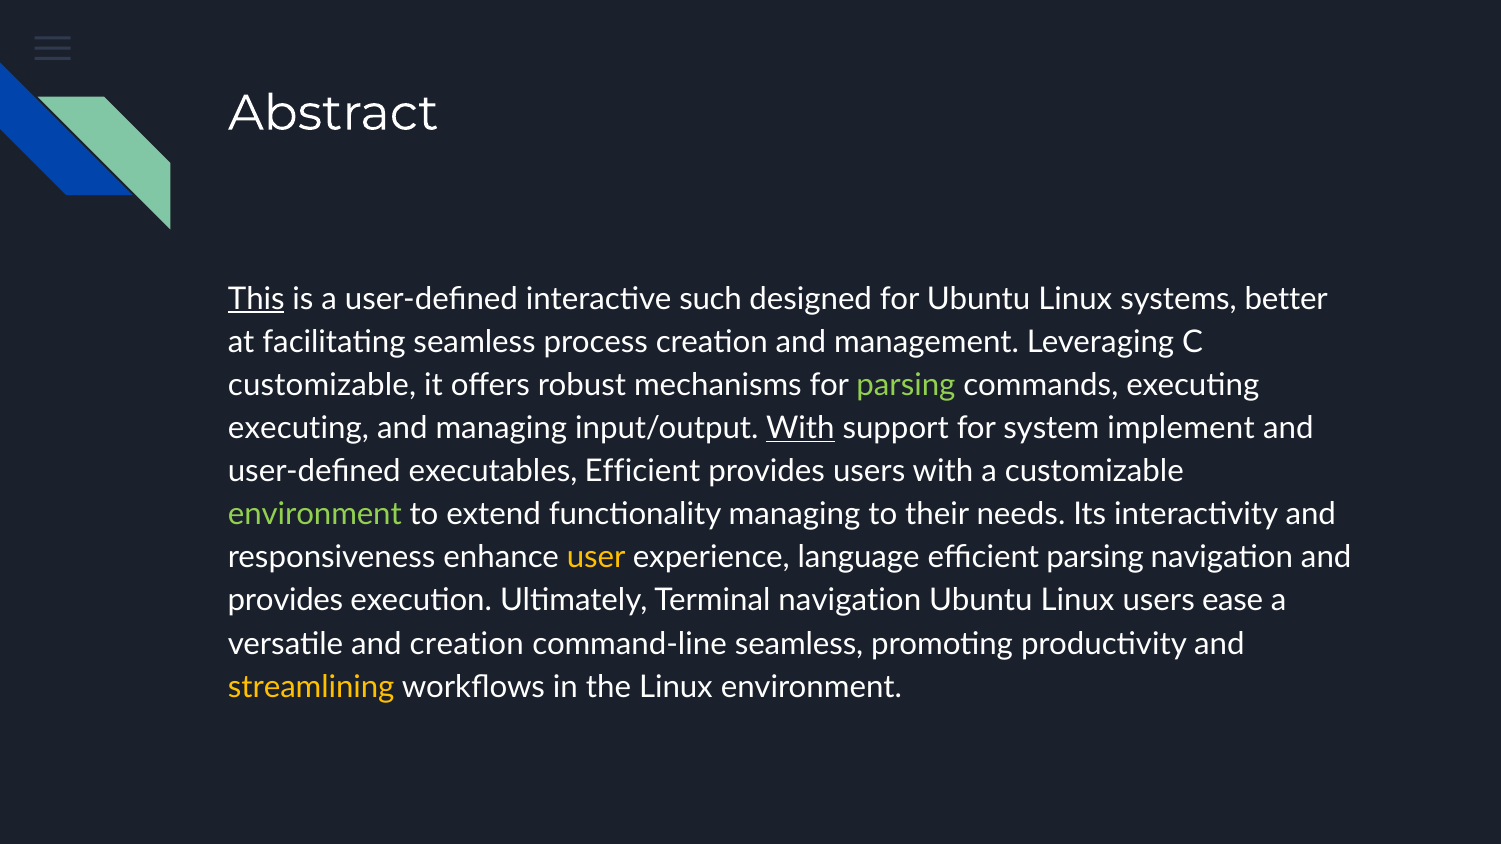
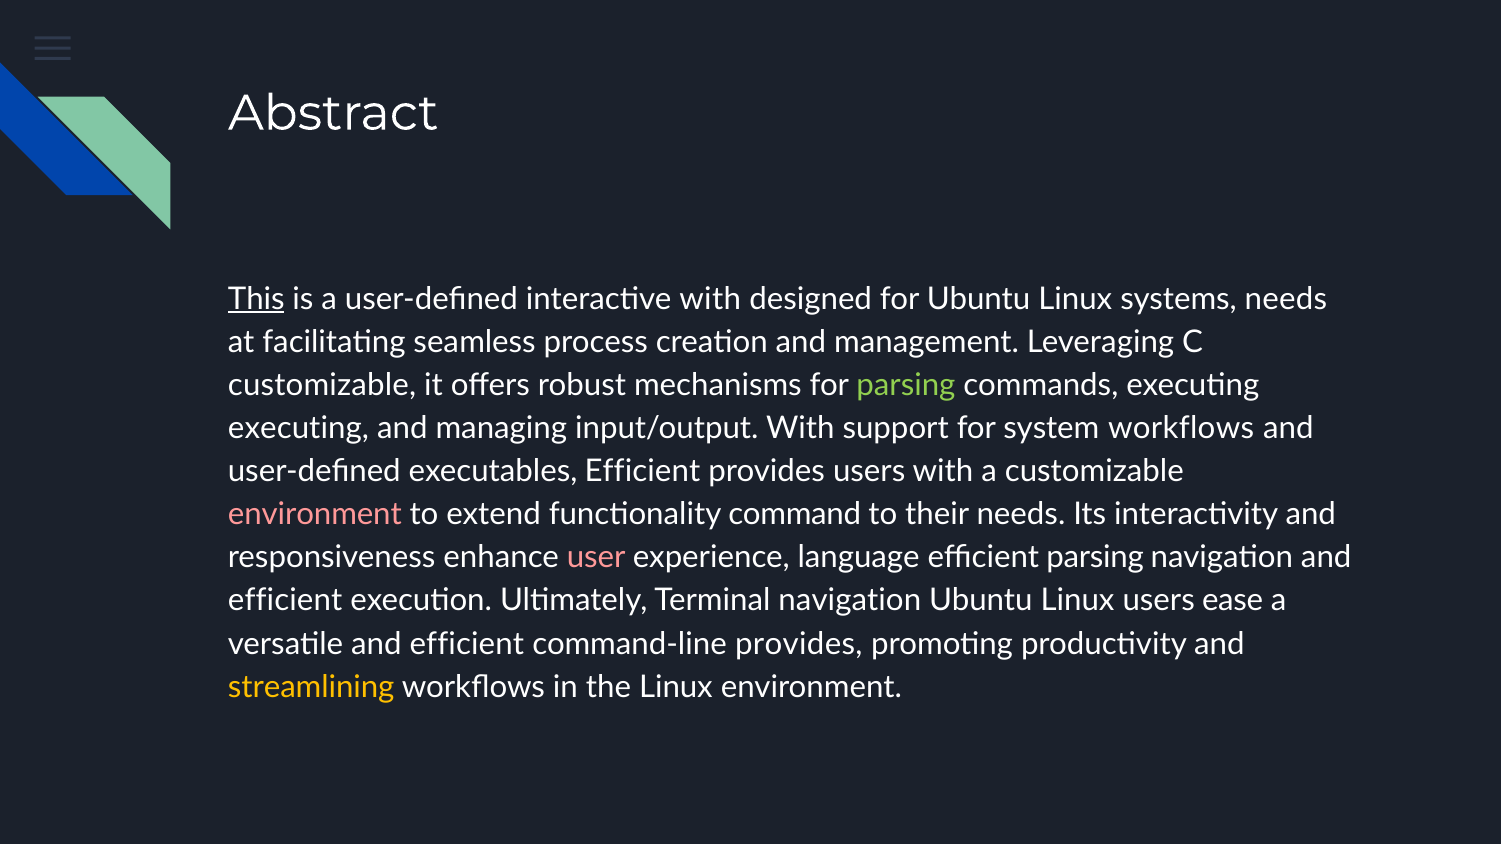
interactive such: such -> with (710, 299)
systems better: better -> needs (1286, 299)
With underline: present -> none (800, 428)
system implement: implement -> workflows (1181, 428)
environment colour: light green -> pink (315, 515)
functionality managing: managing -> command (795, 515)
user colour: yellow -> pink (596, 558)
provides: provides -> efficient (285, 601)
versatile and creation: creation -> efficient (467, 644)
command-line seamless: seamless -> provides (799, 644)
